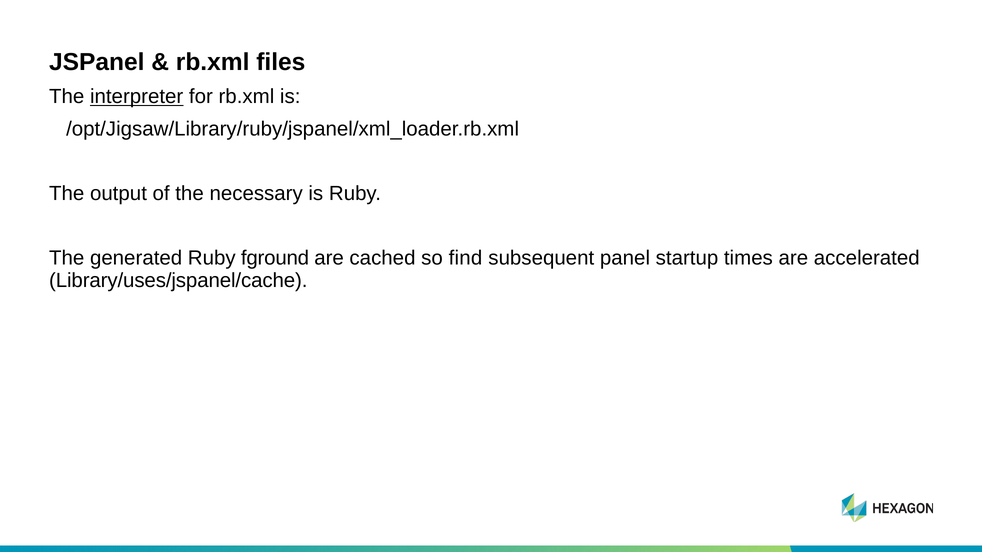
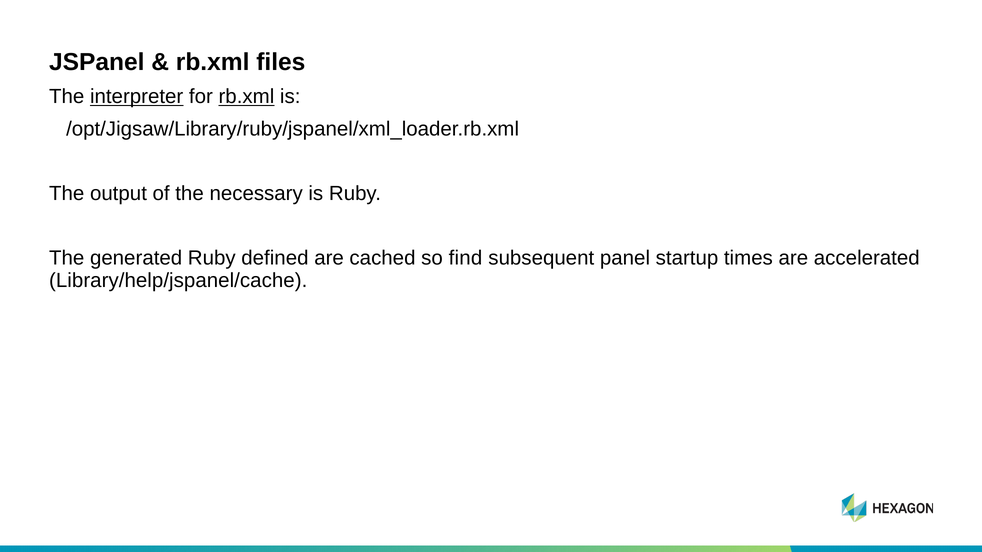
rb.xml underline: none -> present (246, 97)
fground: fground -> defined (275, 258)
Library/uses/jspanel/cache: Library/uses/jspanel/cache -> Library/help/jspanel/cache (178, 280)
